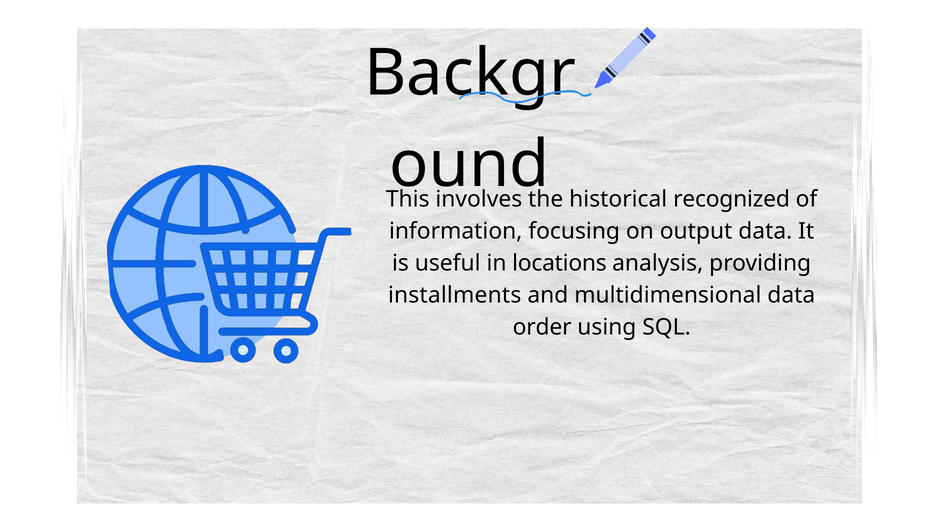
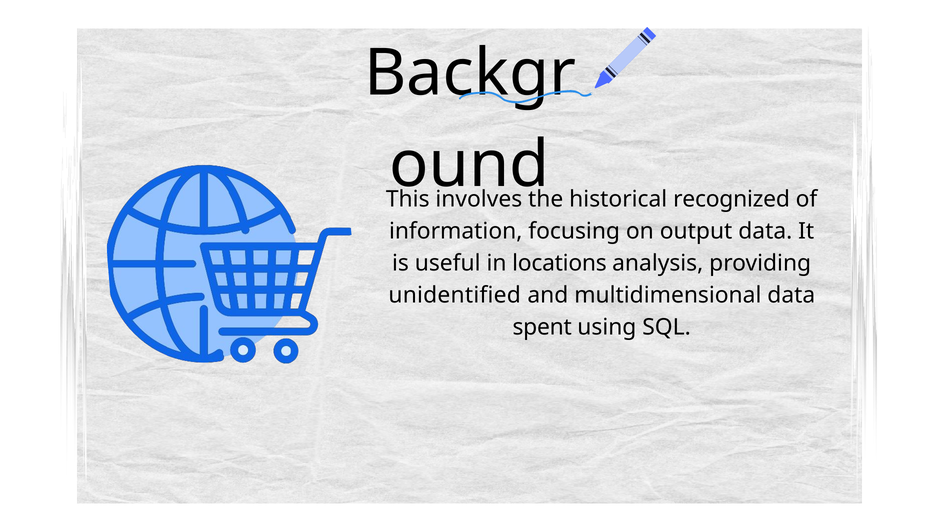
installments: installments -> unidentified (455, 295)
order: order -> spent (542, 327)
